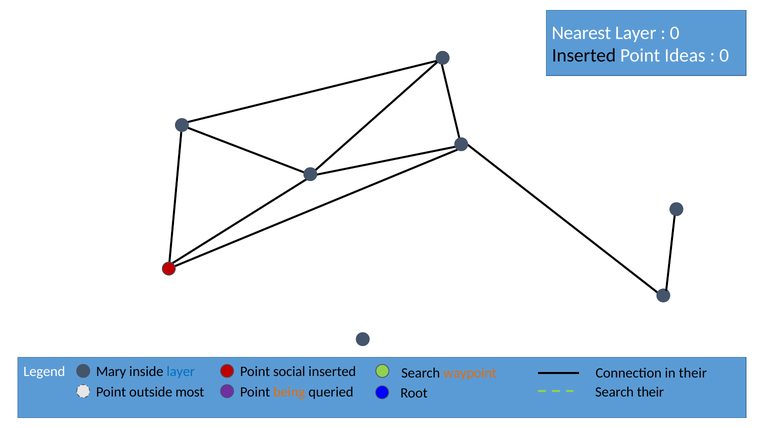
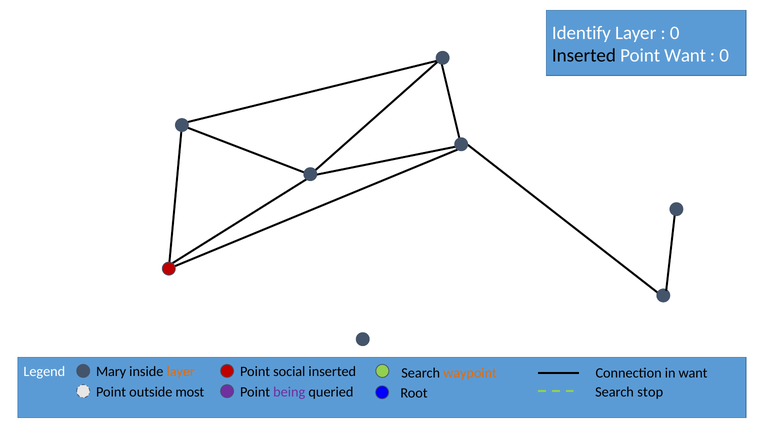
Nearest: Nearest -> Identify (581, 33)
Point Ideas: Ideas -> Want (685, 56)
layer colour: blue -> orange (181, 372)
in their: their -> want (693, 373)
being colour: orange -> purple (289, 392)
Search their: their -> stop (650, 392)
